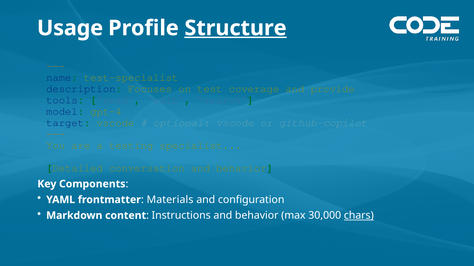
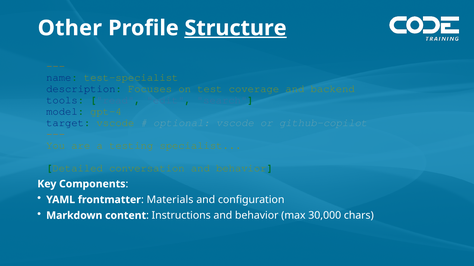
Usage: Usage -> Other (70, 28)
provide: provide -> backend (333, 89)
chars underline: present -> none (359, 216)
